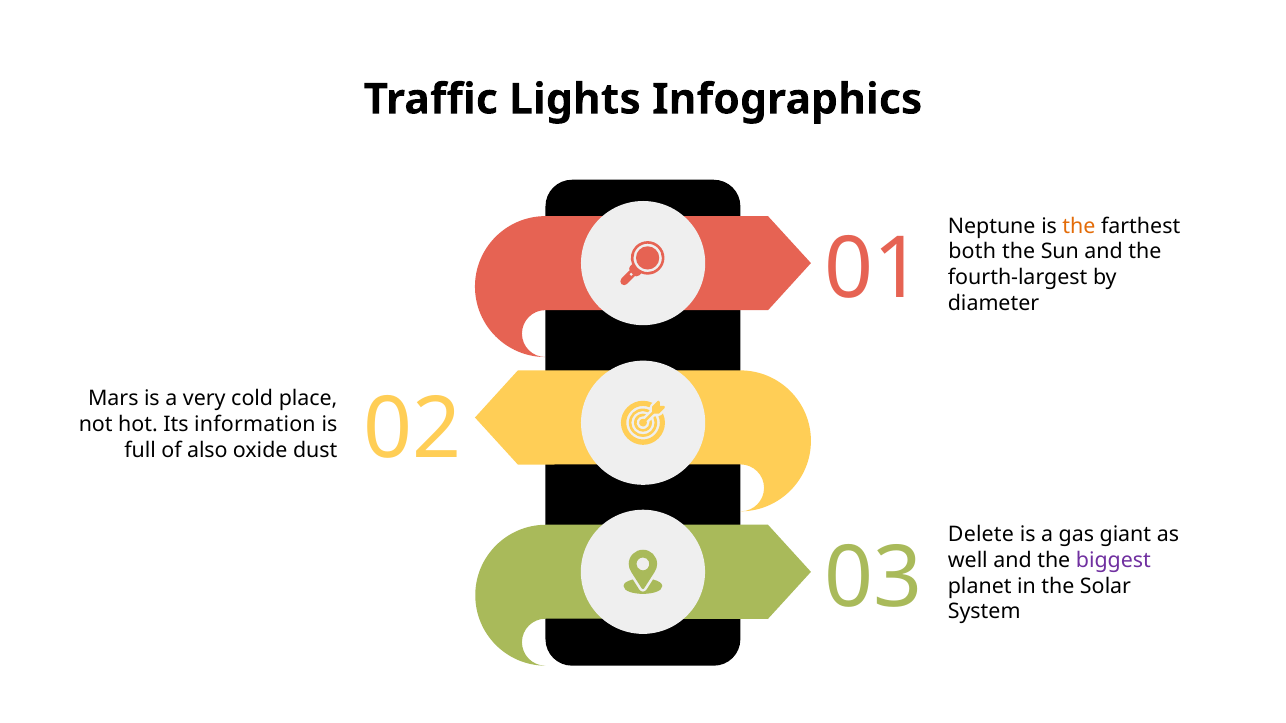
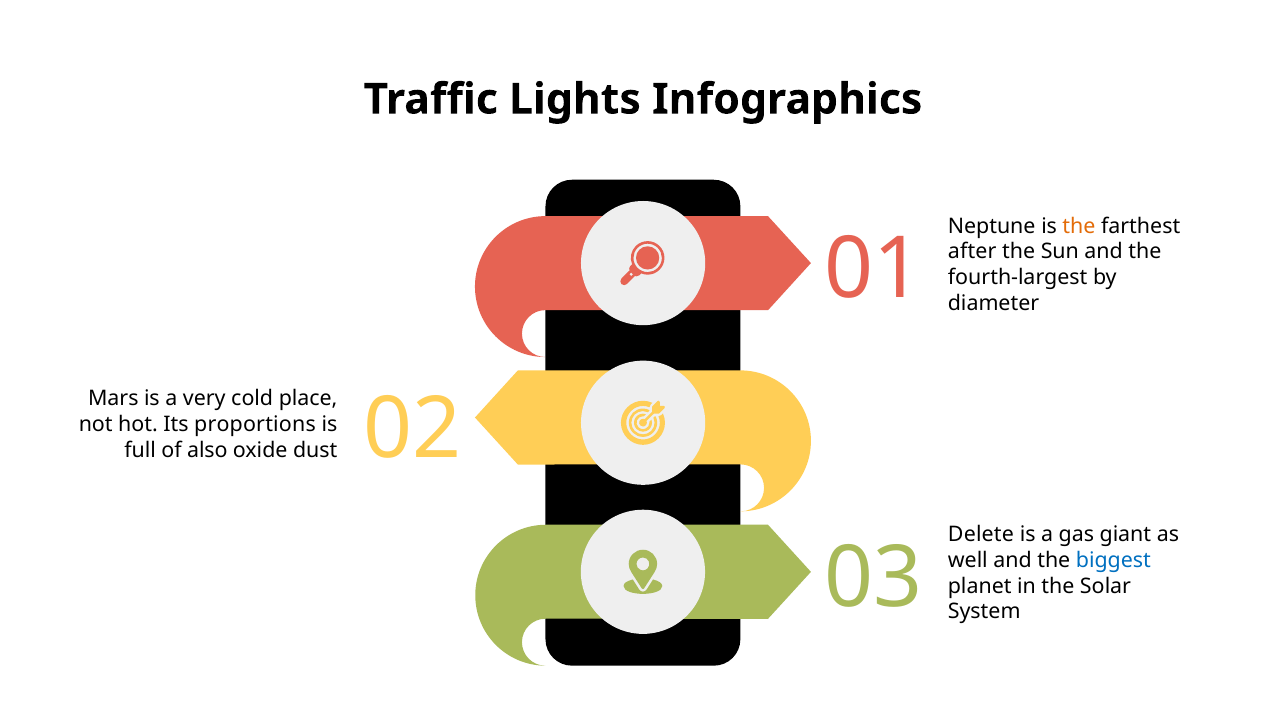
both: both -> after (972, 252)
information: information -> proportions (255, 425)
biggest colour: purple -> blue (1113, 561)
